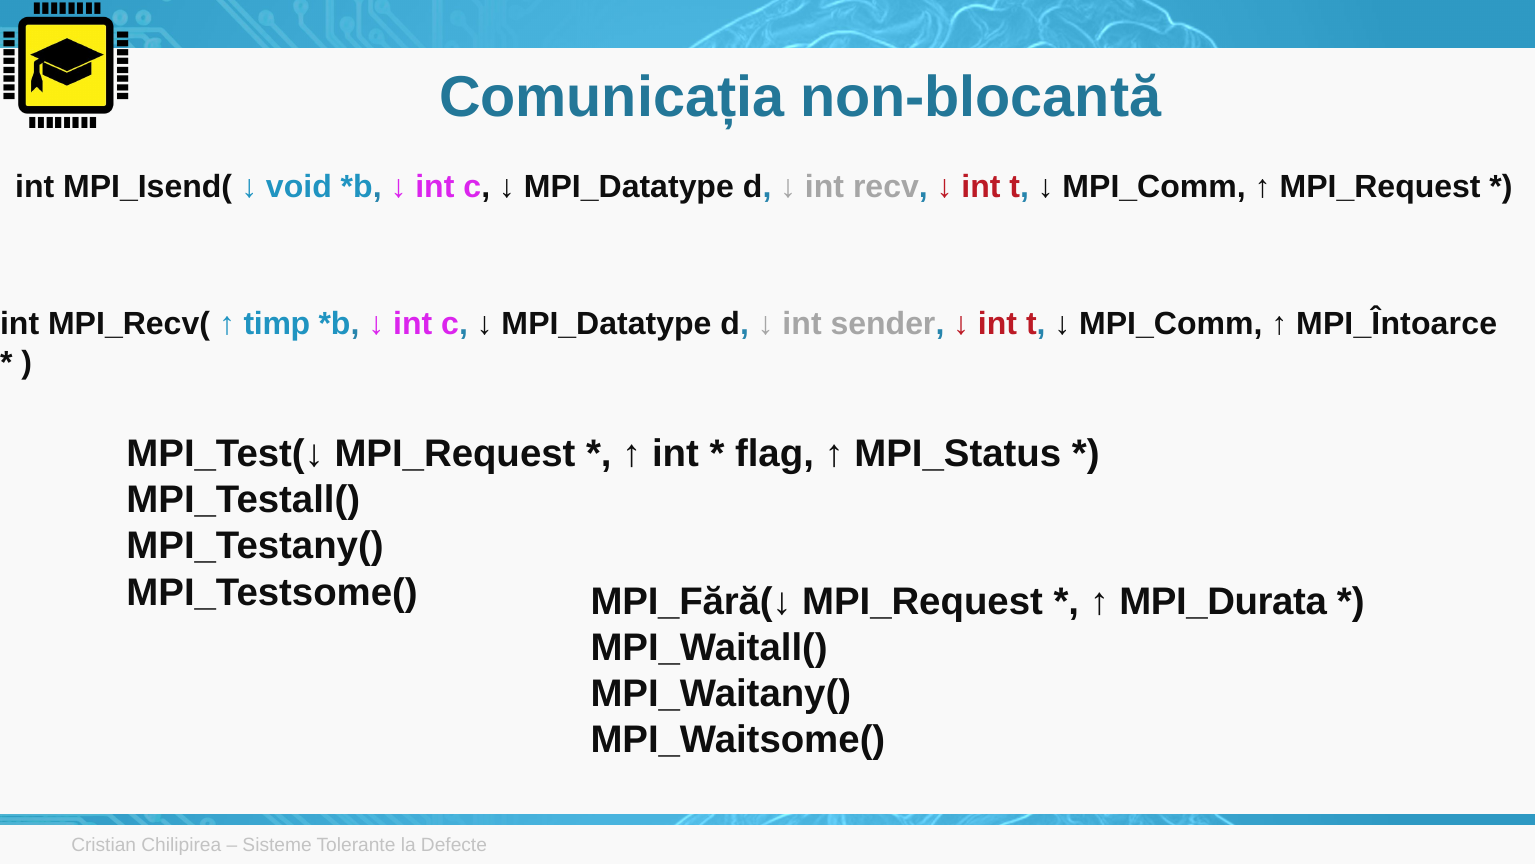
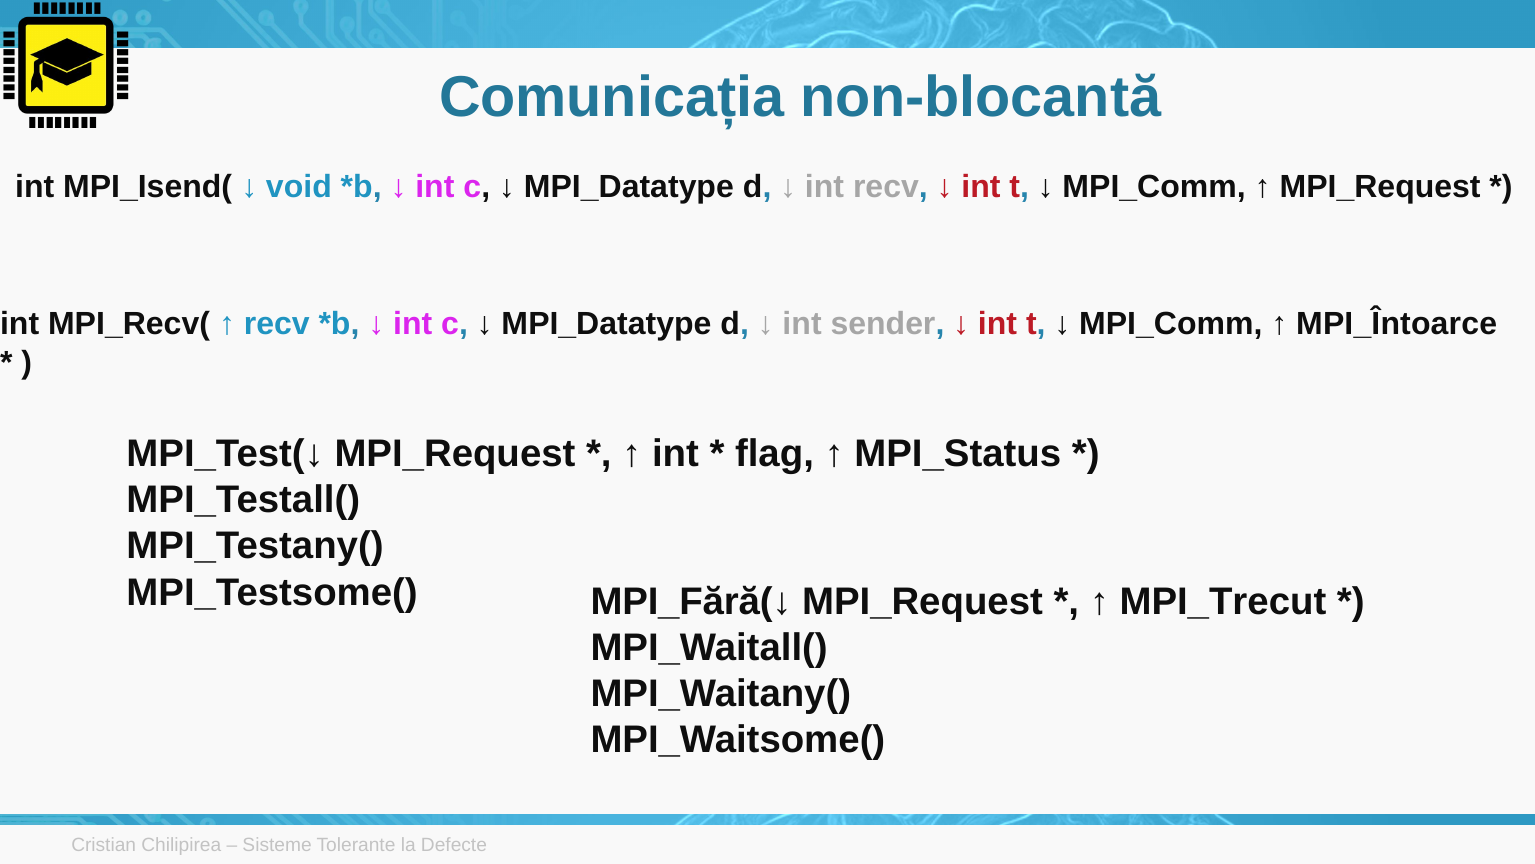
timp: timp -> recv (277, 324)
MPI_Durata: MPI_Durata -> MPI_Trecut (1223, 601)
